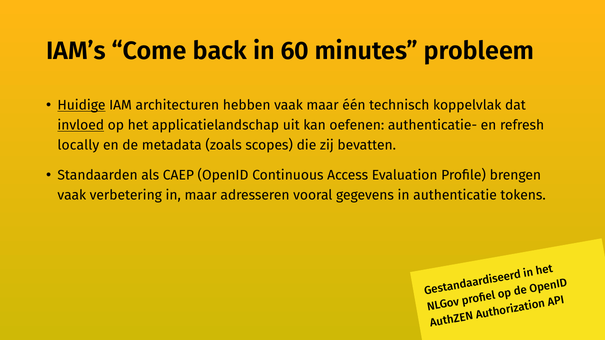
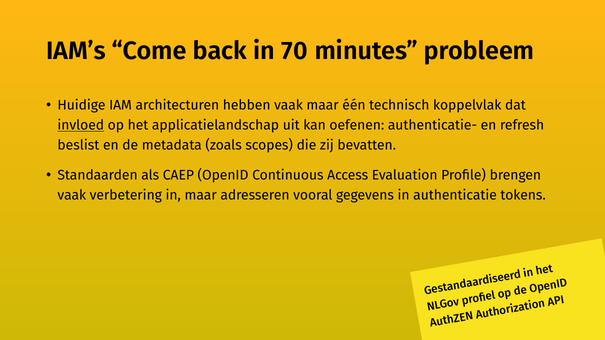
60: 60 -> 70 (295, 51)
Huidige underline: present -> none (81, 105)
locally: locally -> beslist (78, 145)
